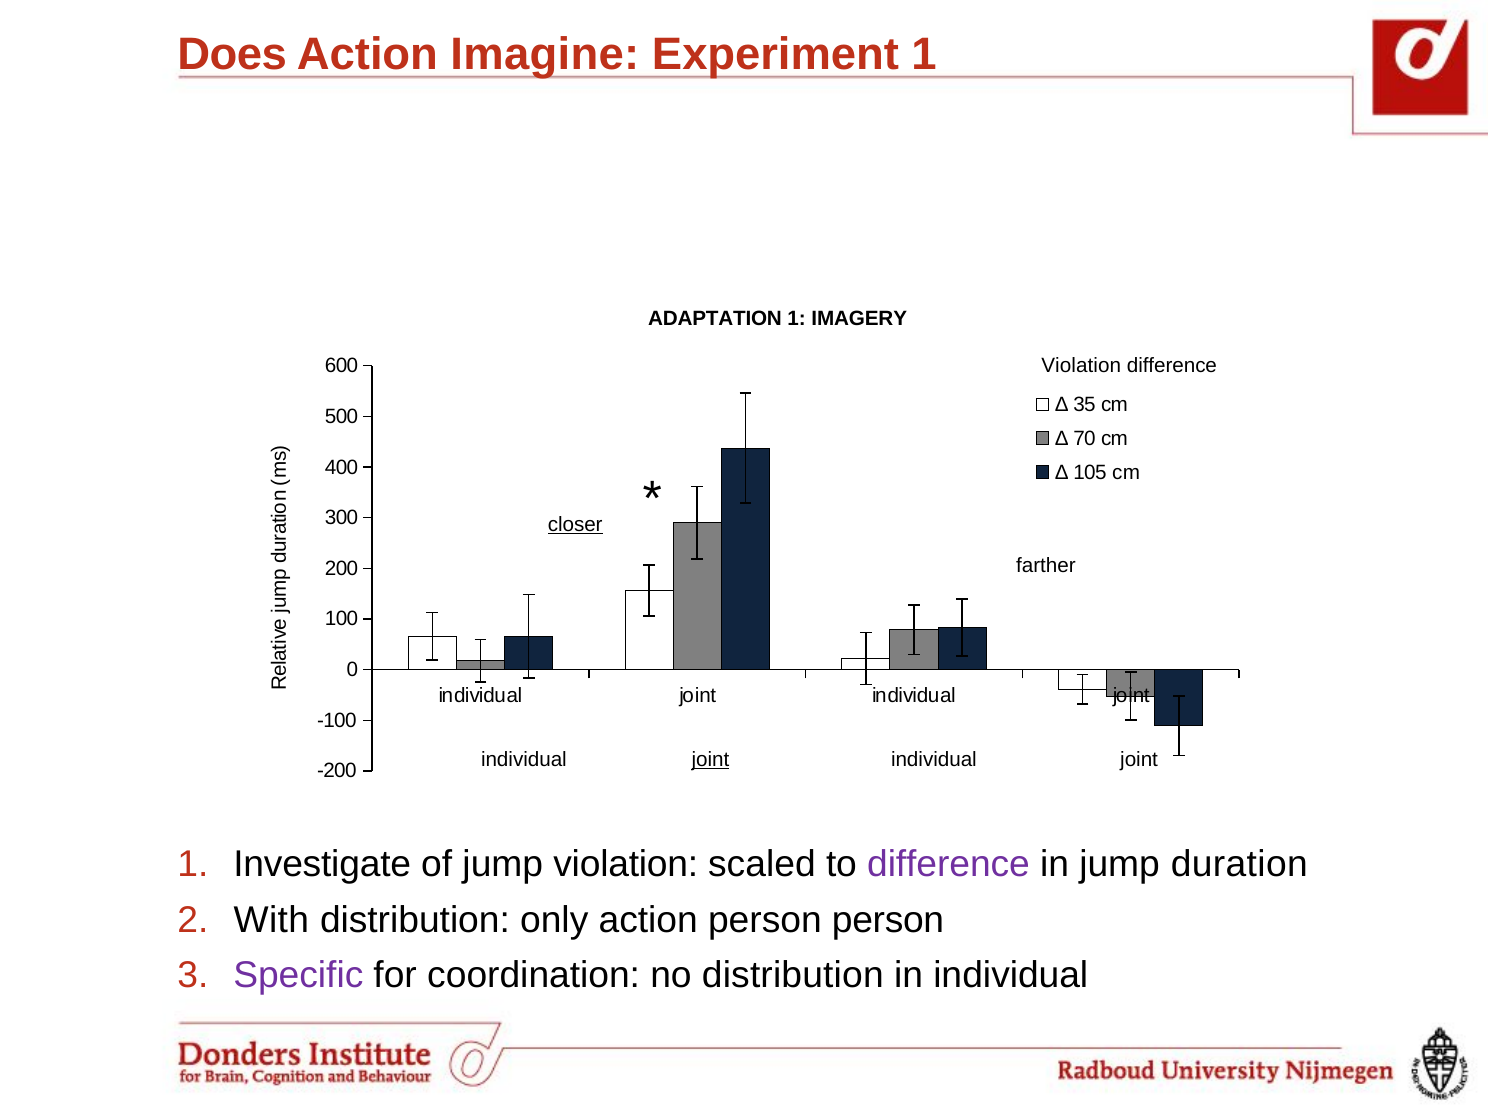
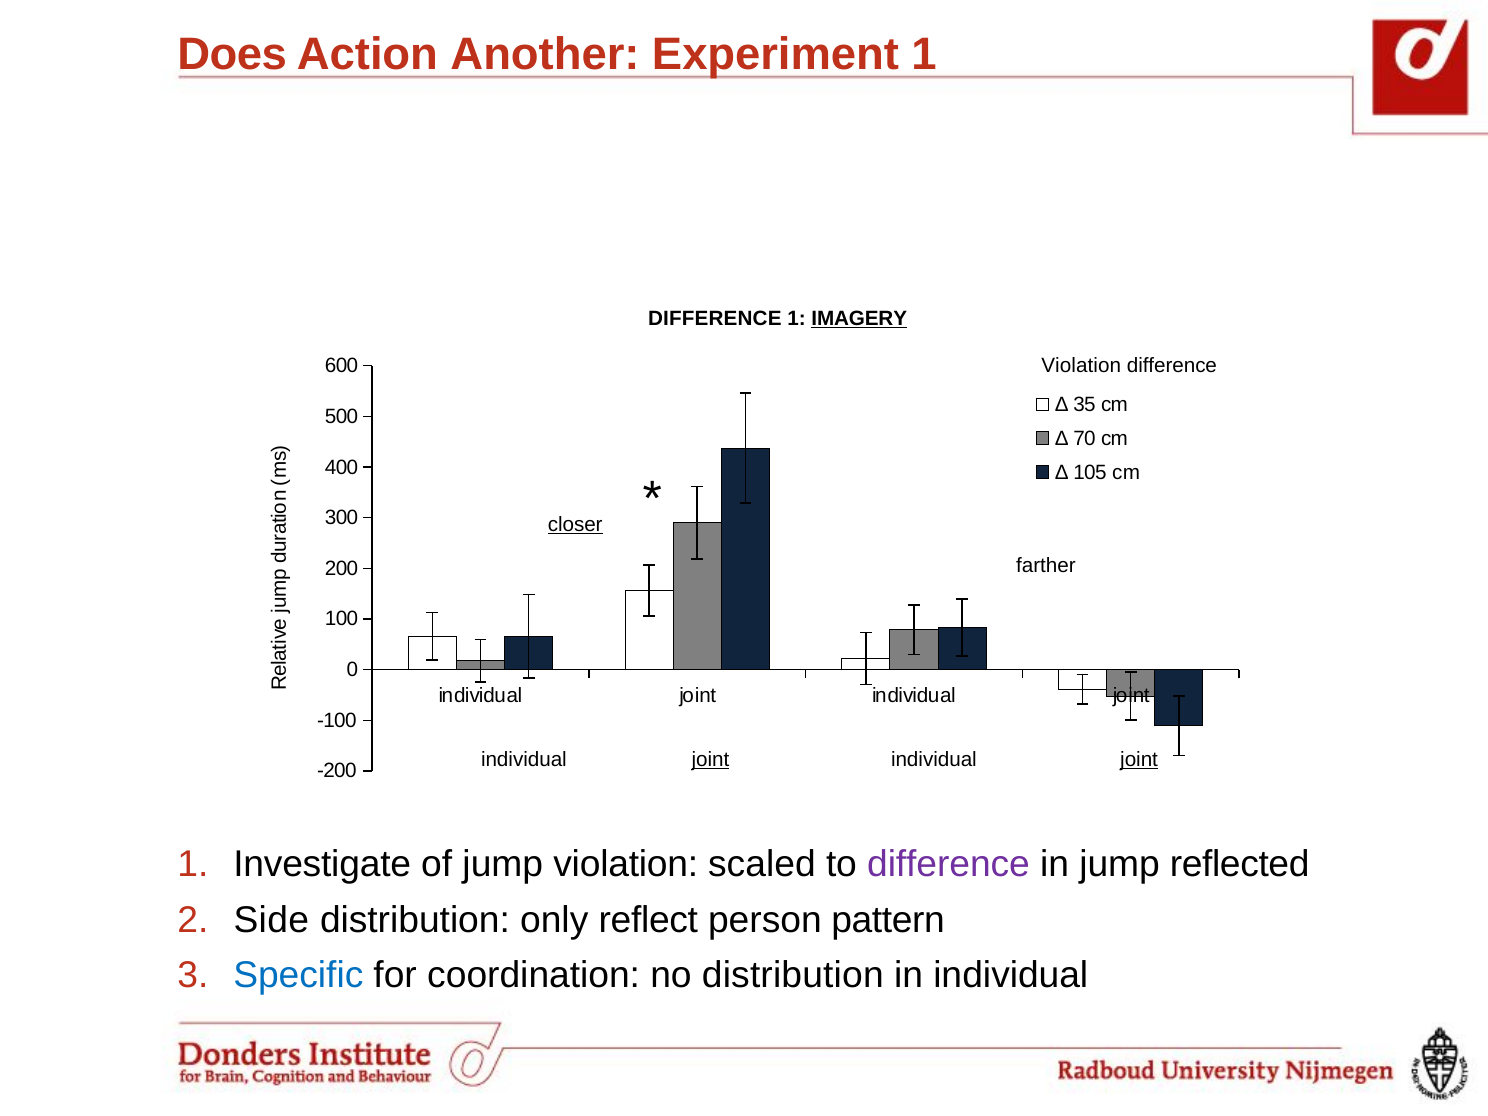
Imagine: Imagine -> Another (545, 54)
ADAPTATION: ADAPTATION -> DIFFERENCE (715, 319)
IMAGERY underline: none -> present (859, 319)
joint underline: none -> present (1139, 760)
duration: duration -> reflected (1240, 864)
With: With -> Side (271, 920)
only action: action -> reflect (648, 920)
person person: person -> pattern (888, 920)
Specific colour: purple -> blue (298, 975)
